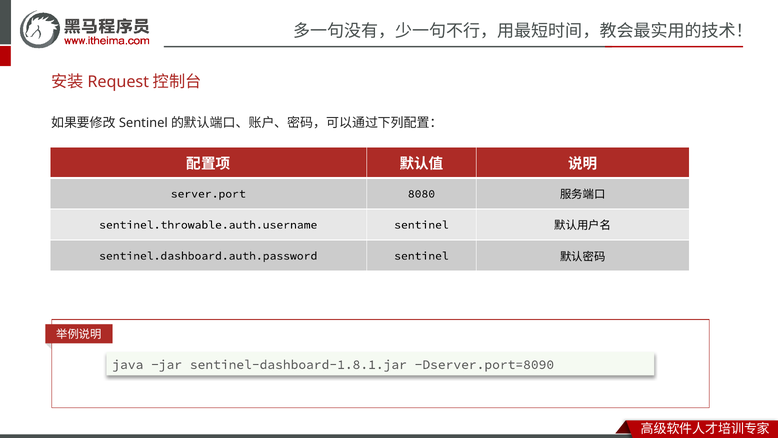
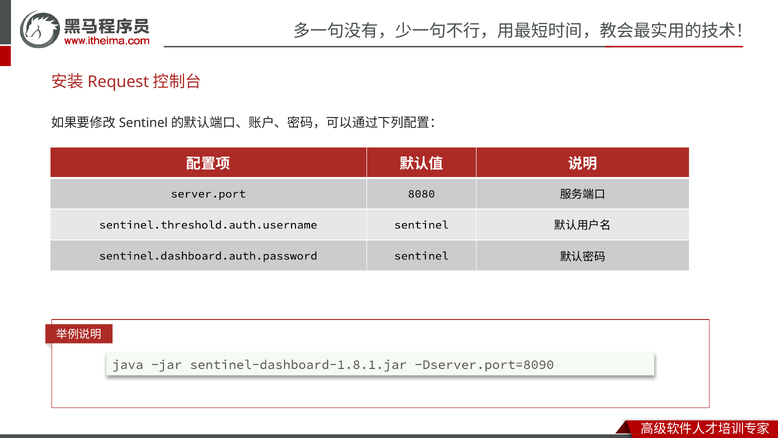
sentinel.throwable.auth.username: sentinel.throwable.auth.username -> sentinel.threshold.auth.username (208, 225)
